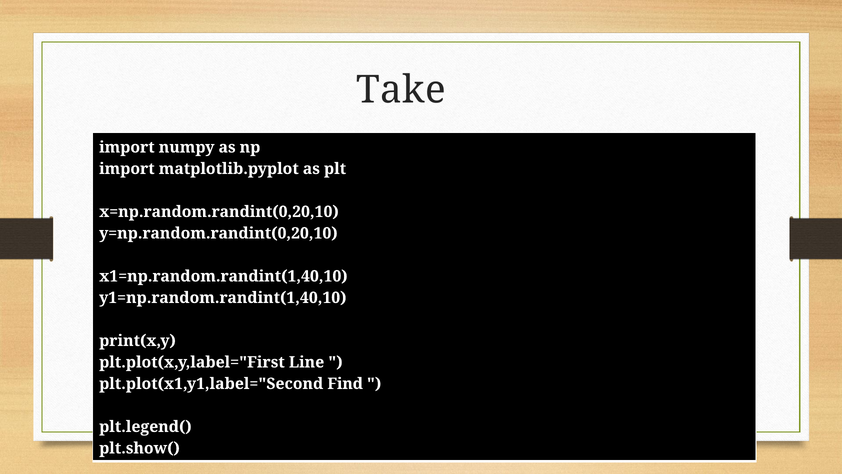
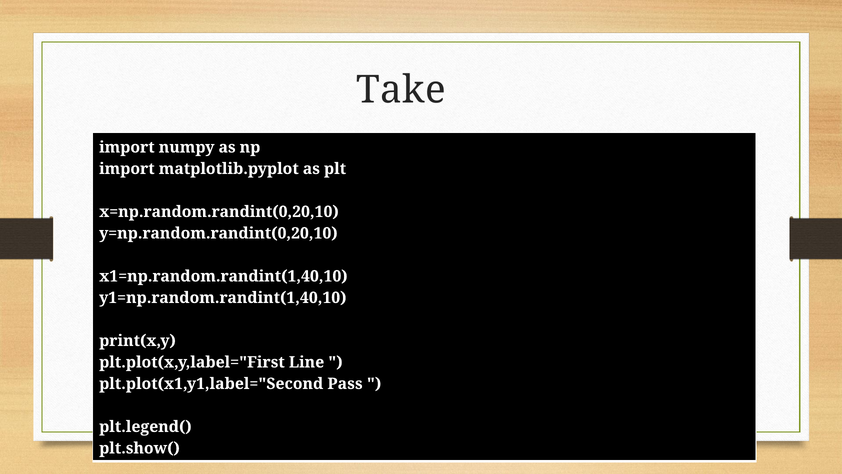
Find: Find -> Pass (345, 383)
